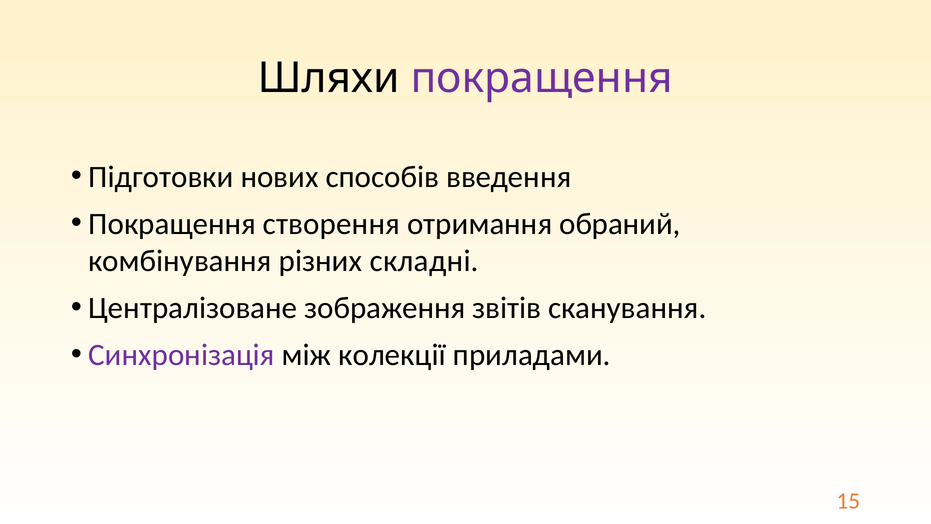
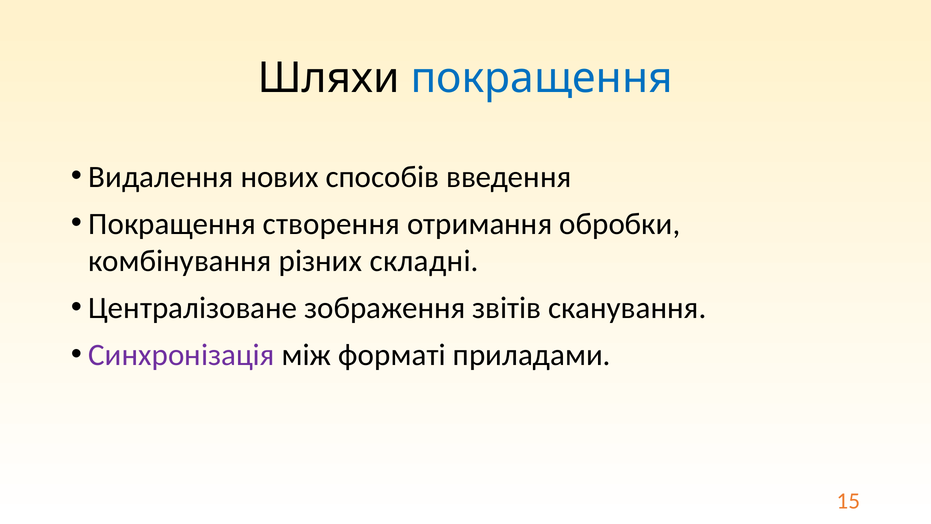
покращення colour: purple -> blue (542, 78)
Підготовки: Підготовки -> Видалення (161, 177)
обраний: обраний -> обробки (620, 224)
колекції: колекції -> форматі (392, 355)
